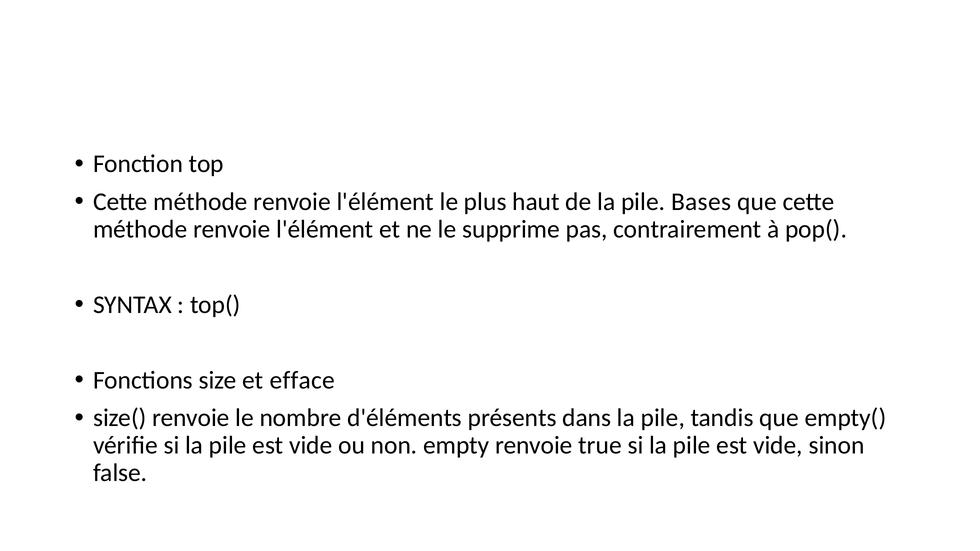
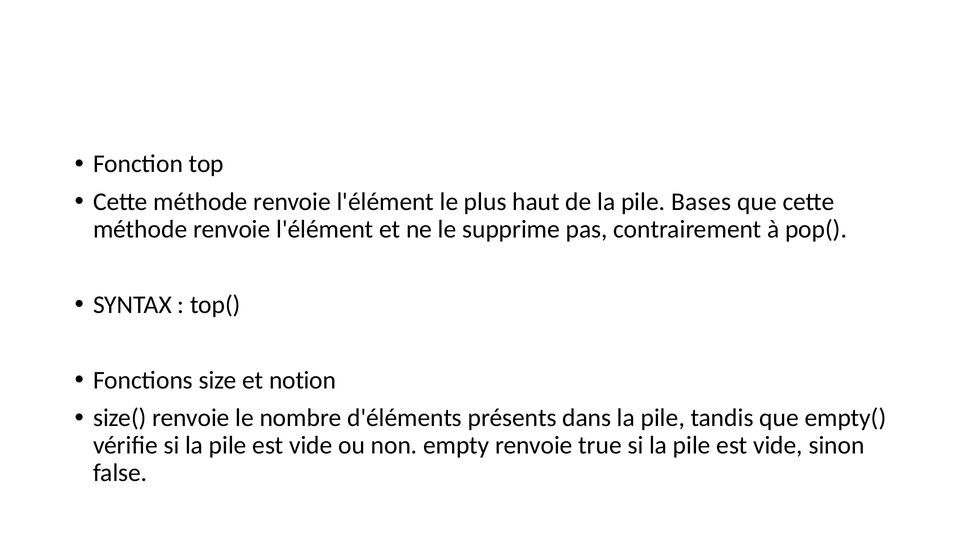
efface: efface -> notion (303, 380)
